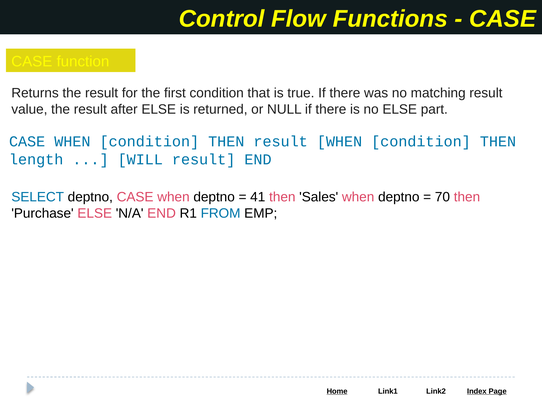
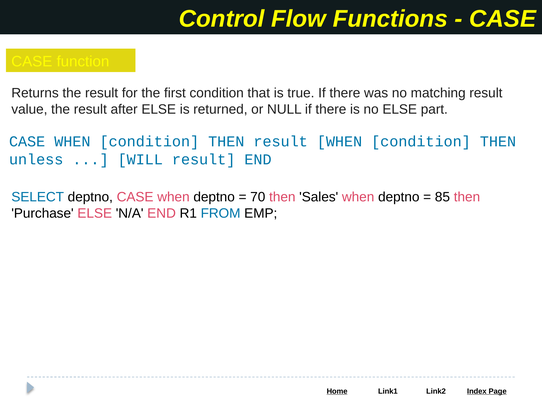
length: length -> unless (36, 159)
41: 41 -> 70 (258, 197)
70: 70 -> 85 (442, 197)
